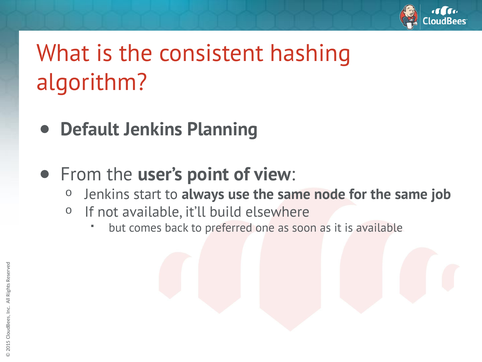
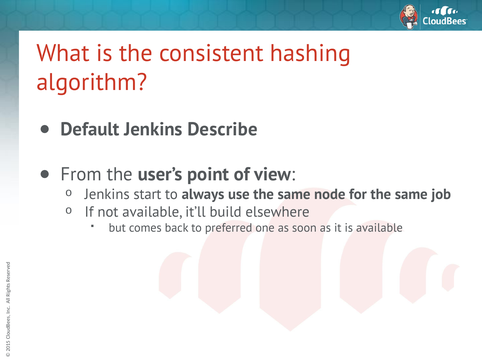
Planning: Planning -> Describe (222, 129)
